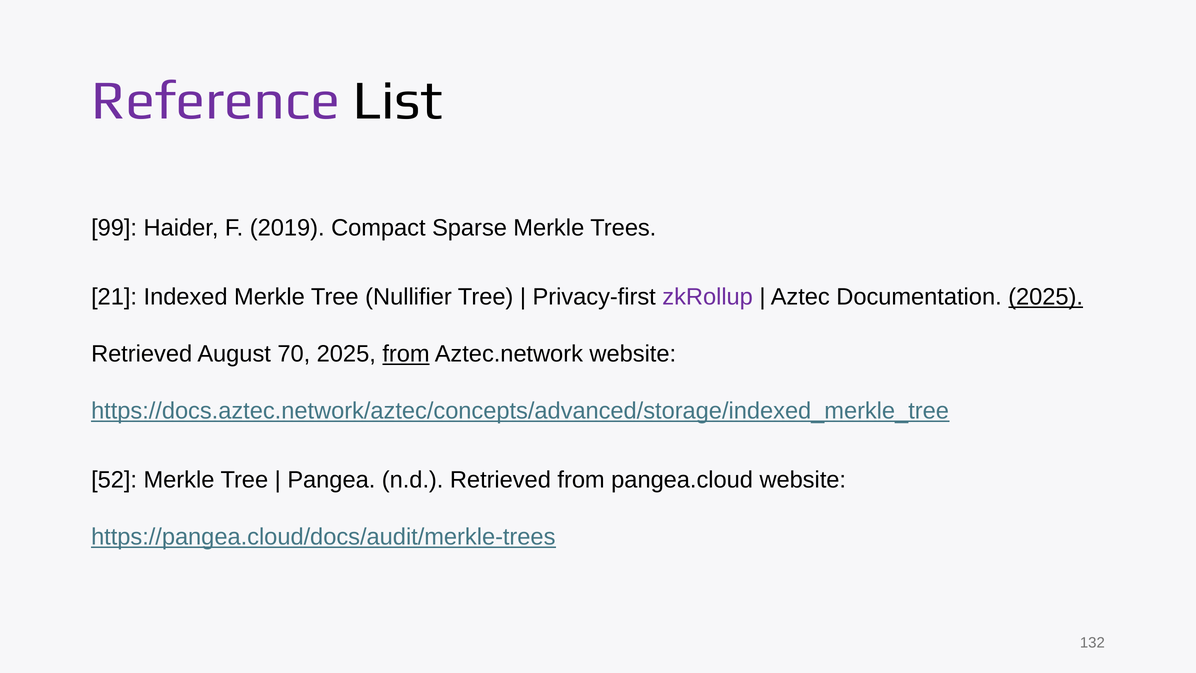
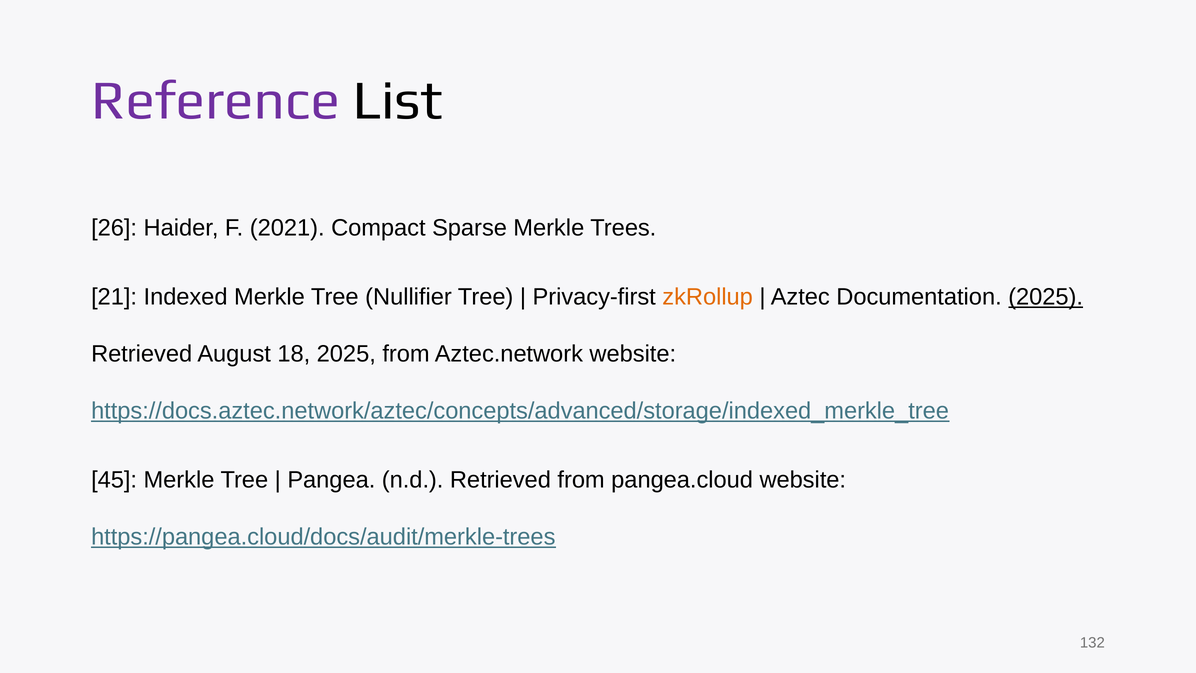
99: 99 -> 26 (114, 228)
2019: 2019 -> 2021 (287, 228)
zkRollup colour: purple -> orange (708, 297)
70: 70 -> 18 (294, 354)
from underline: present -> none (406, 354)
52: 52 -> 45 (114, 480)
